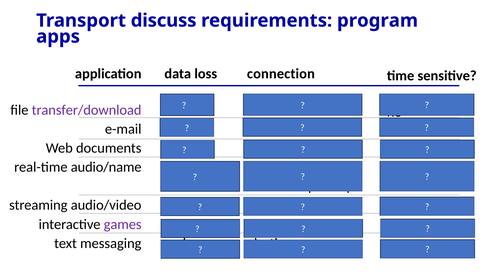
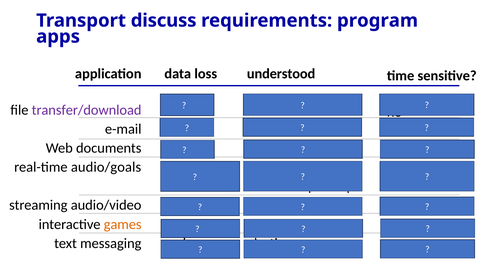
connection: connection -> understood (281, 74)
audio/name: audio/name -> audio/goals (106, 167)
games colour: purple -> orange (123, 225)
